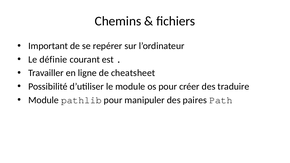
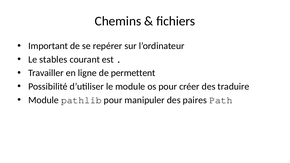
définie: définie -> stables (53, 60)
cheatsheet: cheatsheet -> permettent (133, 73)
